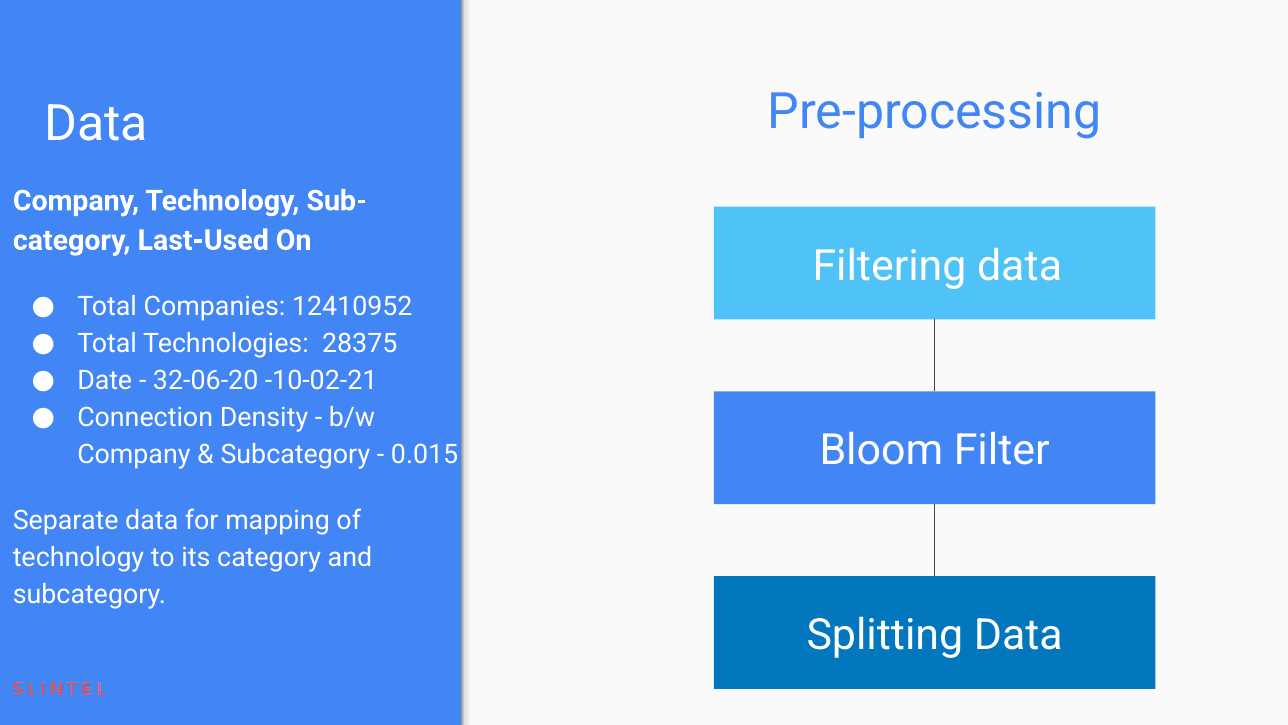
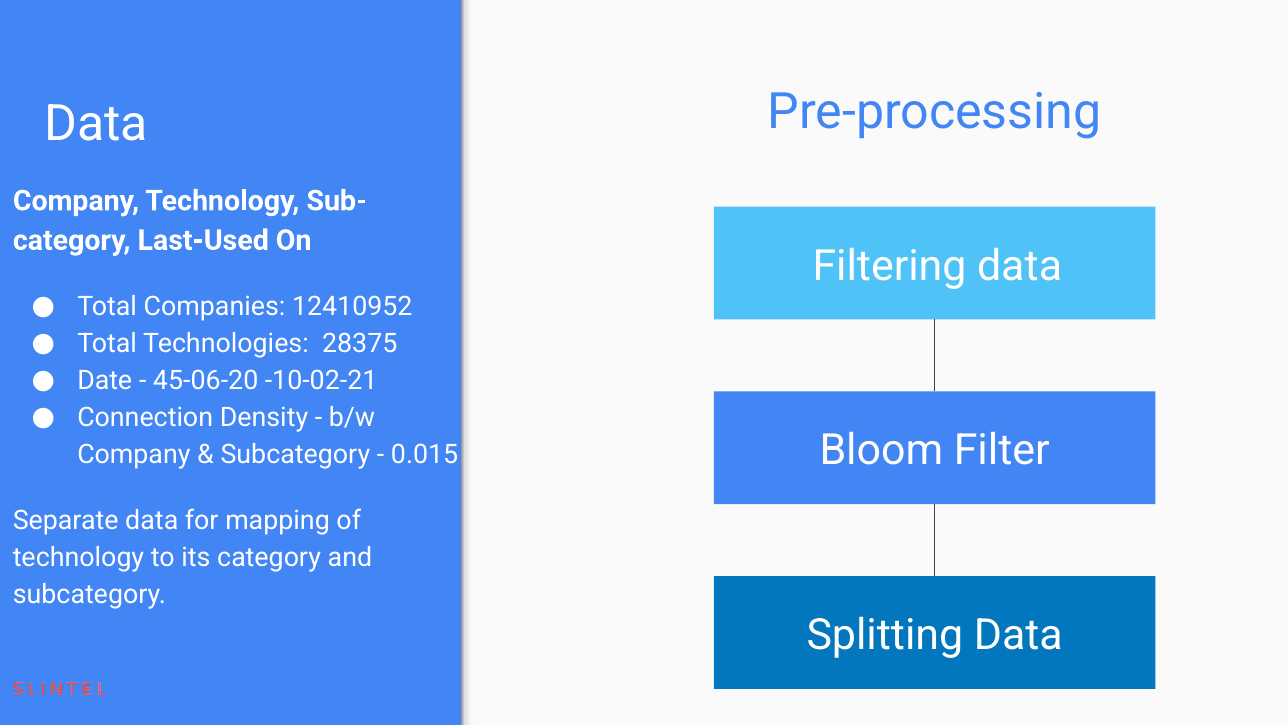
32-06-20: 32-06-20 -> 45-06-20 (206, 381)
